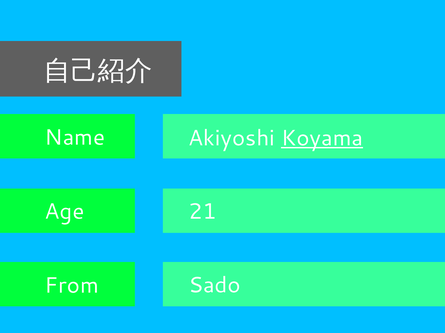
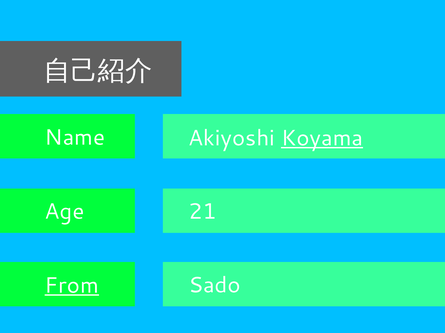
From underline: none -> present (72, 286)
